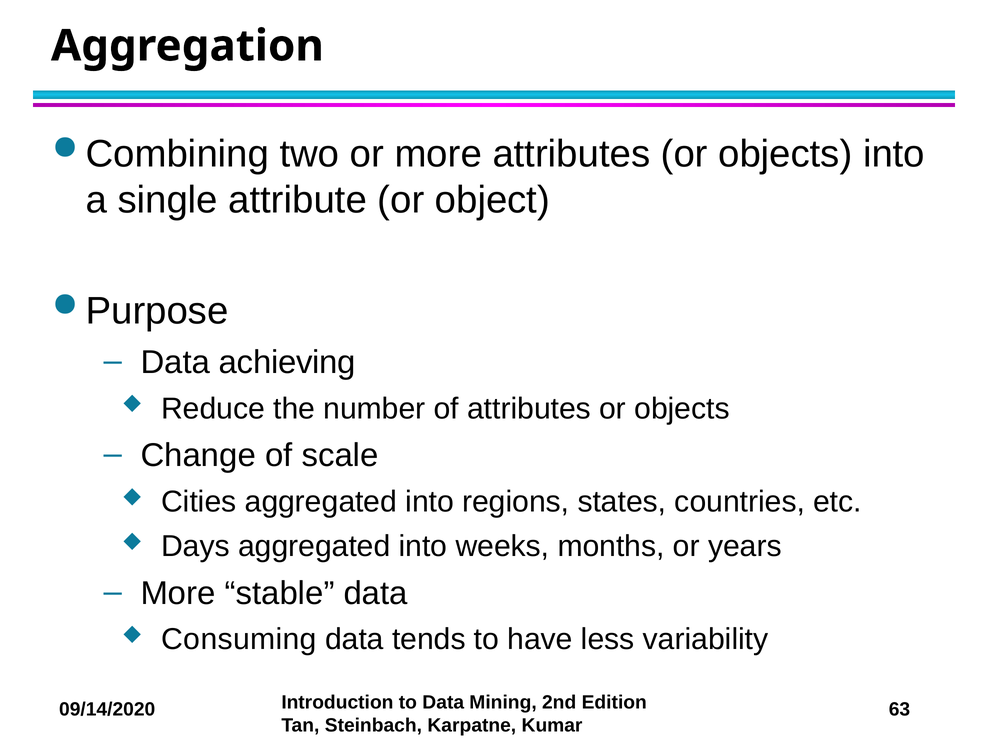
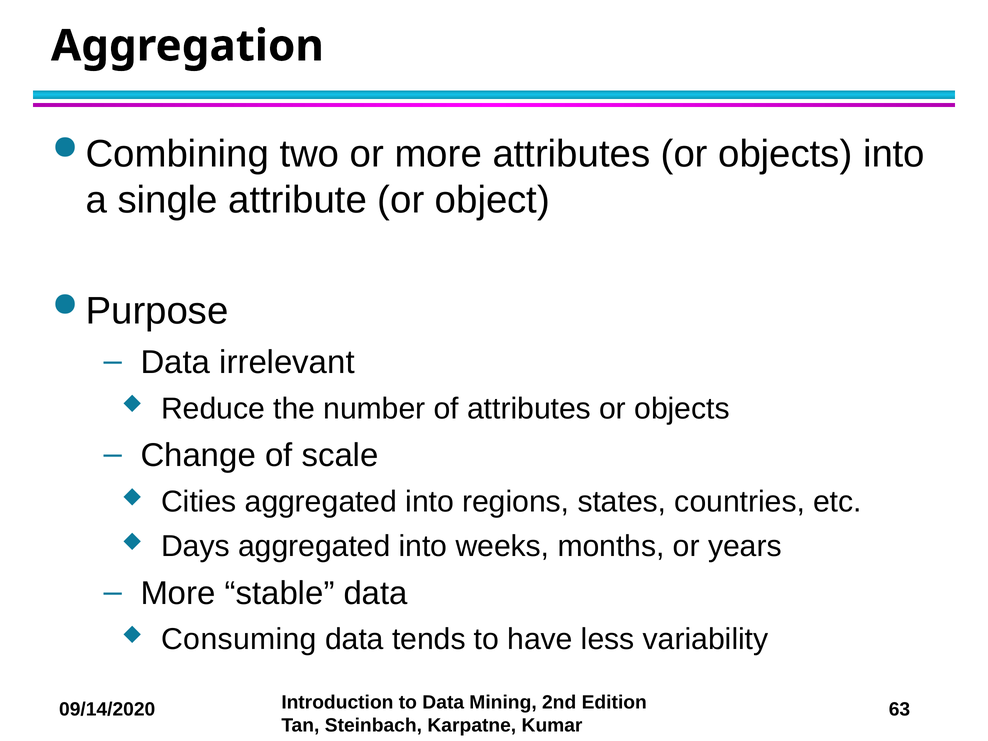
achieving: achieving -> irrelevant (287, 362)
